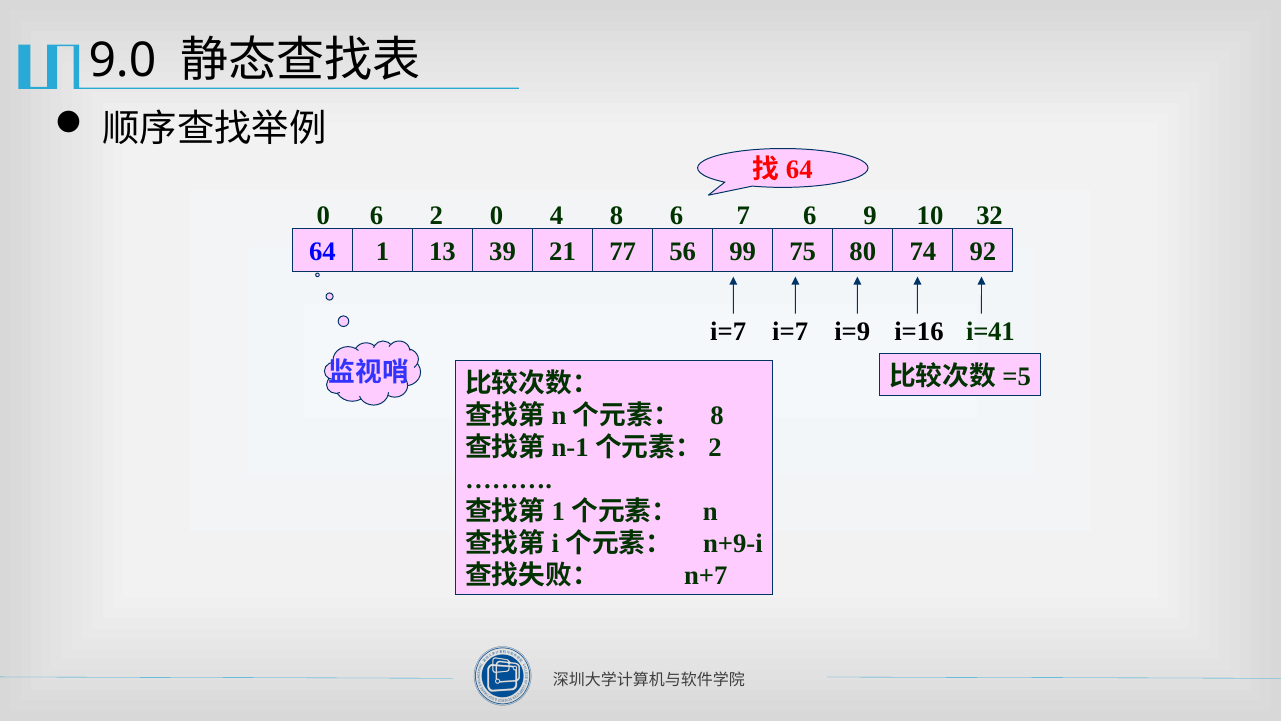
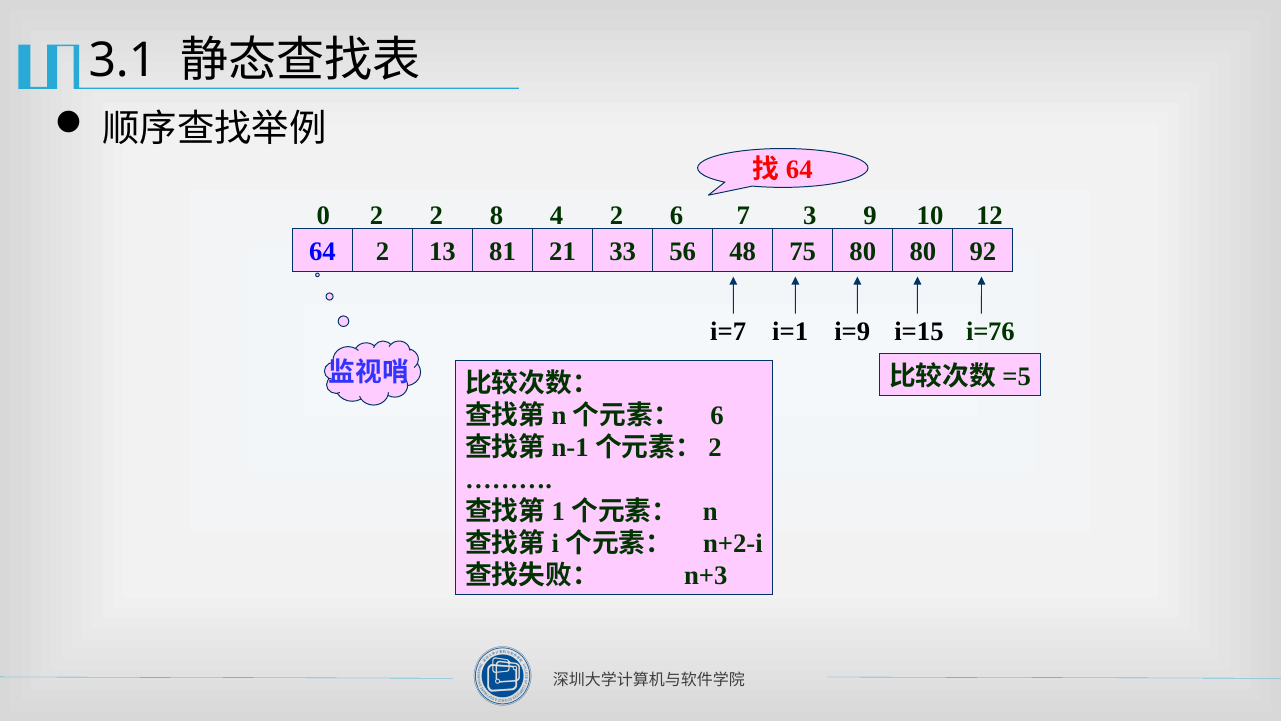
9.0: 9.0 -> 3.1 (122, 60)
0 6: 6 -> 2 (377, 216)
2 0: 0 -> 8 (496, 216)
4 8: 8 -> 2 (617, 216)
7 6: 6 -> 3 (810, 216)
32: 32 -> 12 (990, 216)
64 1: 1 -> 2 (383, 252)
39: 39 -> 81 (503, 252)
77: 77 -> 33 (623, 252)
99: 99 -> 48 (743, 252)
80 74: 74 -> 80 (923, 252)
i=7 i=7: i=7 -> i=1 (790, 331)
i=16: i=16 -> i=15 (919, 331)
i=41: i=41 -> i=76 (990, 331)
8: 8 -> 6 (717, 415)
n+9-i: n+9-i -> n+2-i (733, 543)
n+7: n+7 -> n+3 (706, 575)
